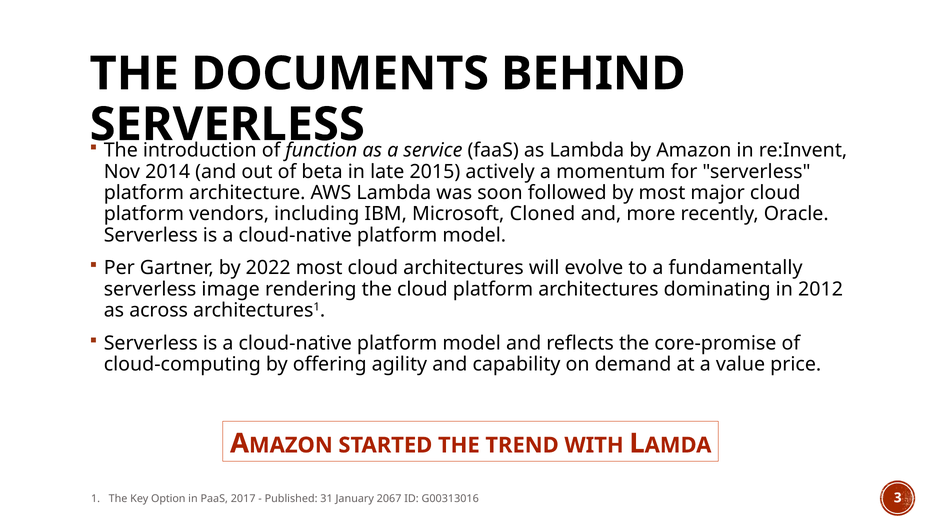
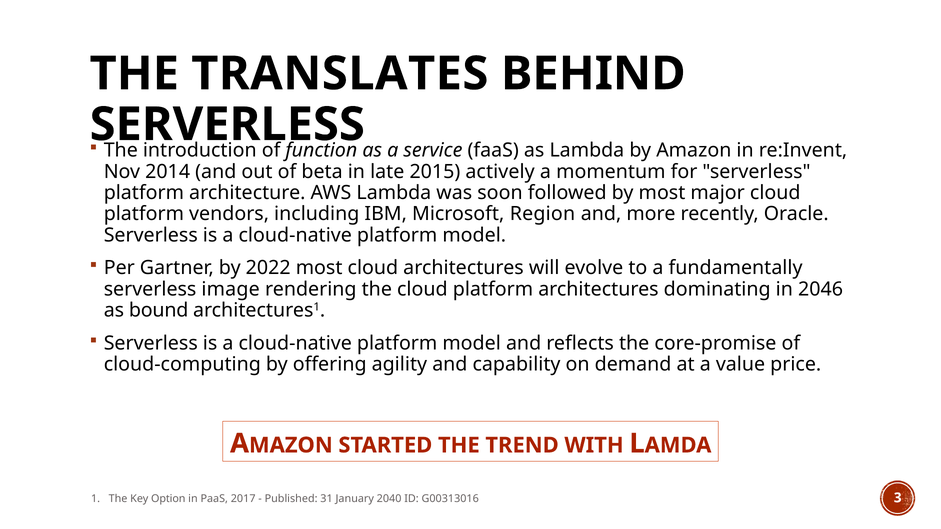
DOCUMENTS: DOCUMENTS -> TRANSLATES (340, 74)
Cloned: Cloned -> Region (542, 214)
2012: 2012 -> 2046 (821, 289)
across: across -> bound (159, 310)
2067: 2067 -> 2040 (389, 499)
